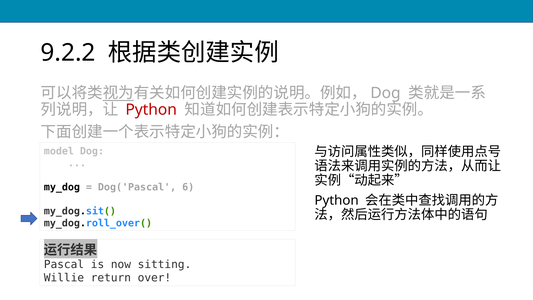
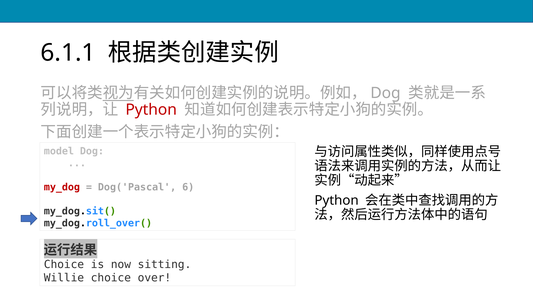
9.2.2: 9.2.2 -> 6.1.1 (68, 53)
my_dog colour: black -> red (62, 187)
Pascal: Pascal -> Choice (64, 264)
Willie return: return -> choice (111, 278)
